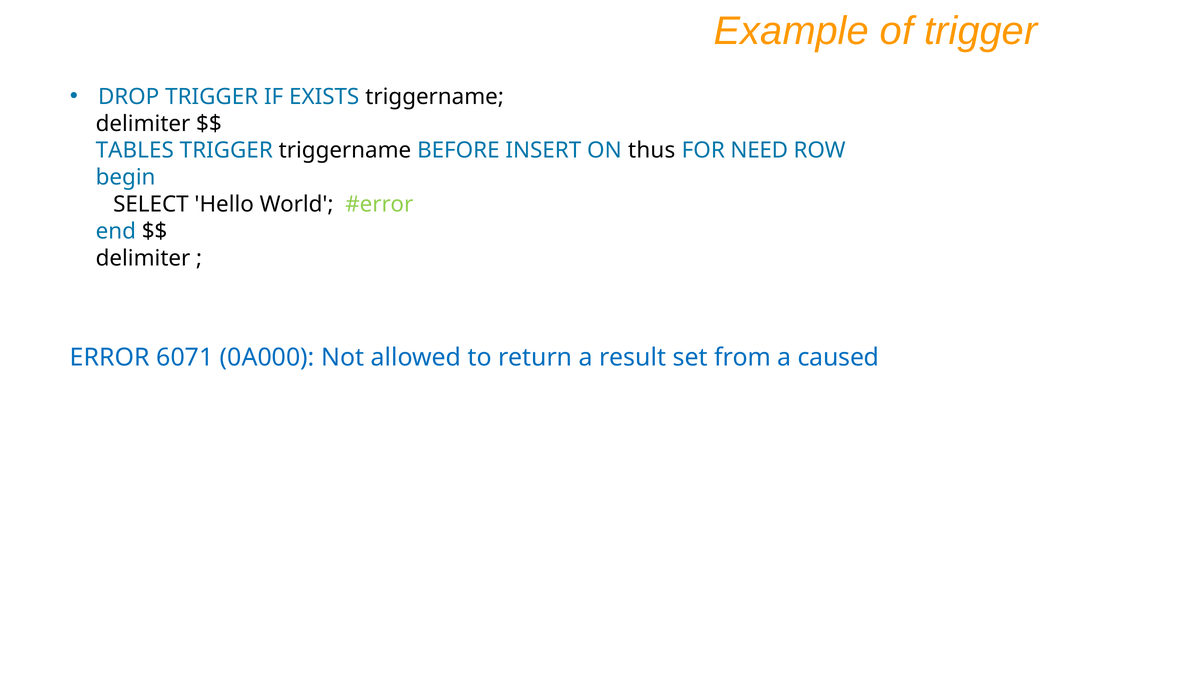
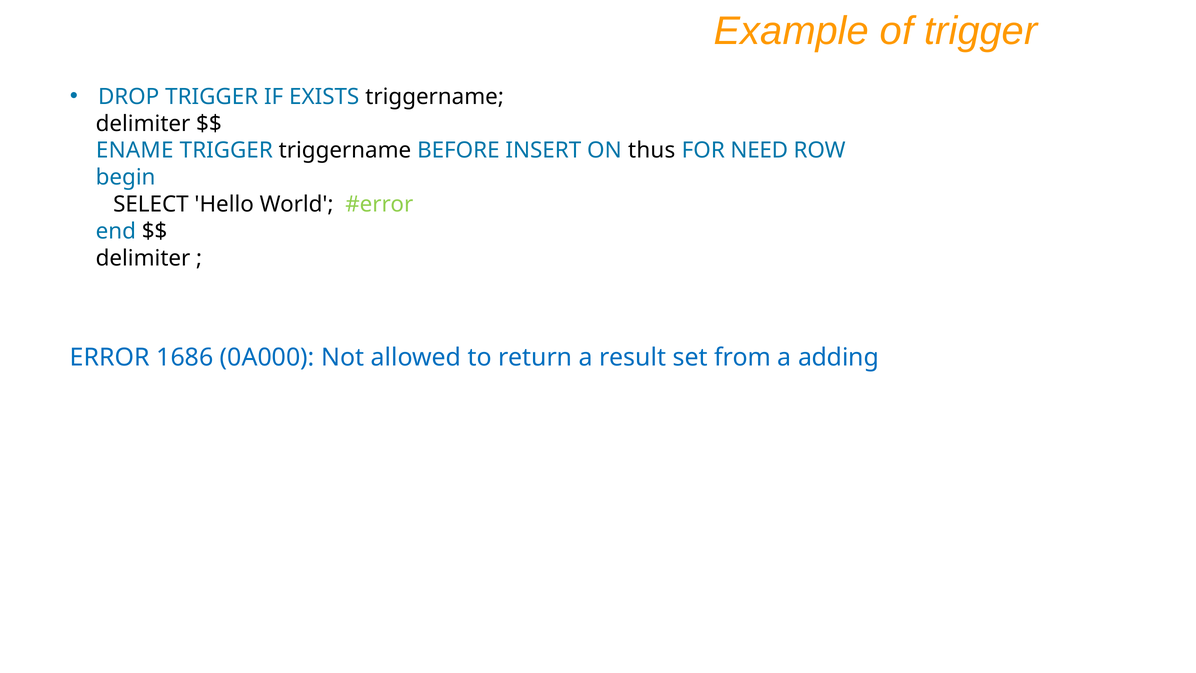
TABLES: TABLES -> ENAME (135, 151)
6071: 6071 -> 1686 (185, 357)
caused: caused -> adding (838, 357)
